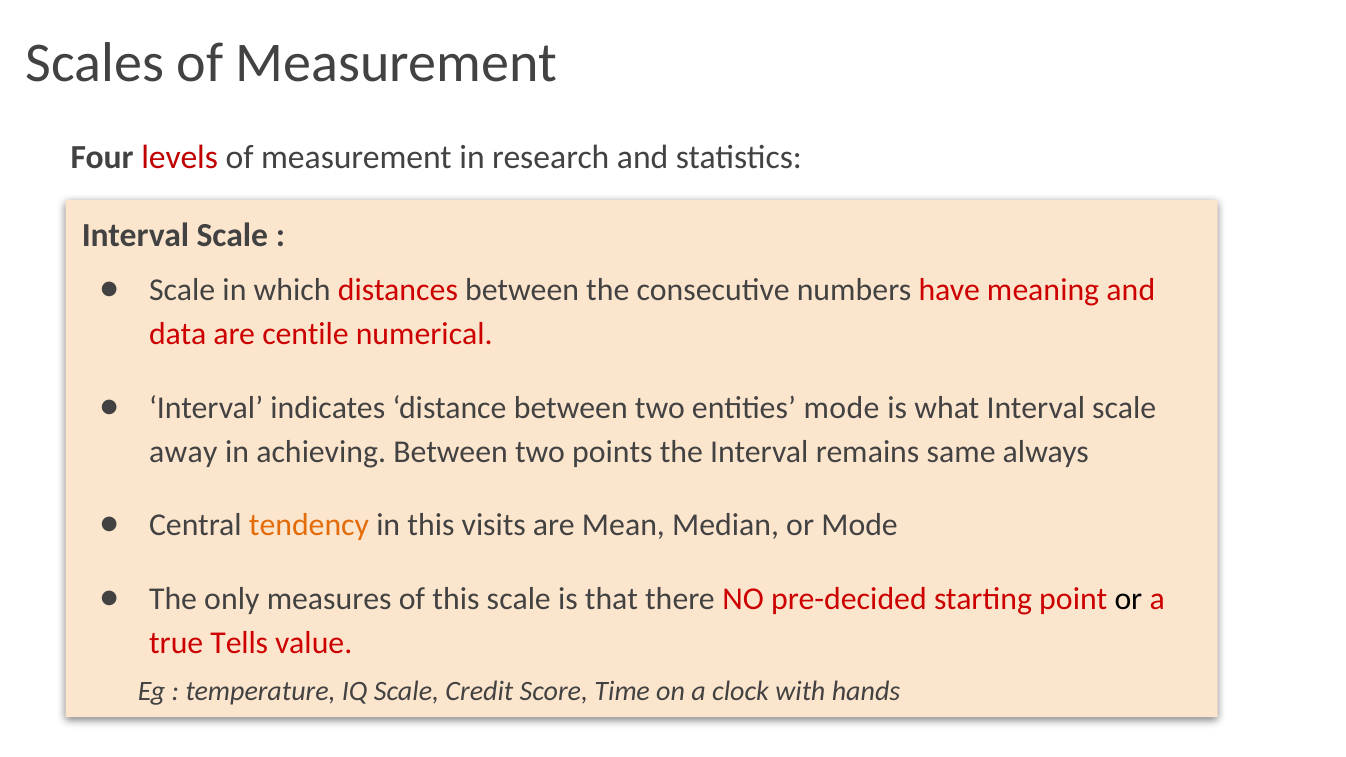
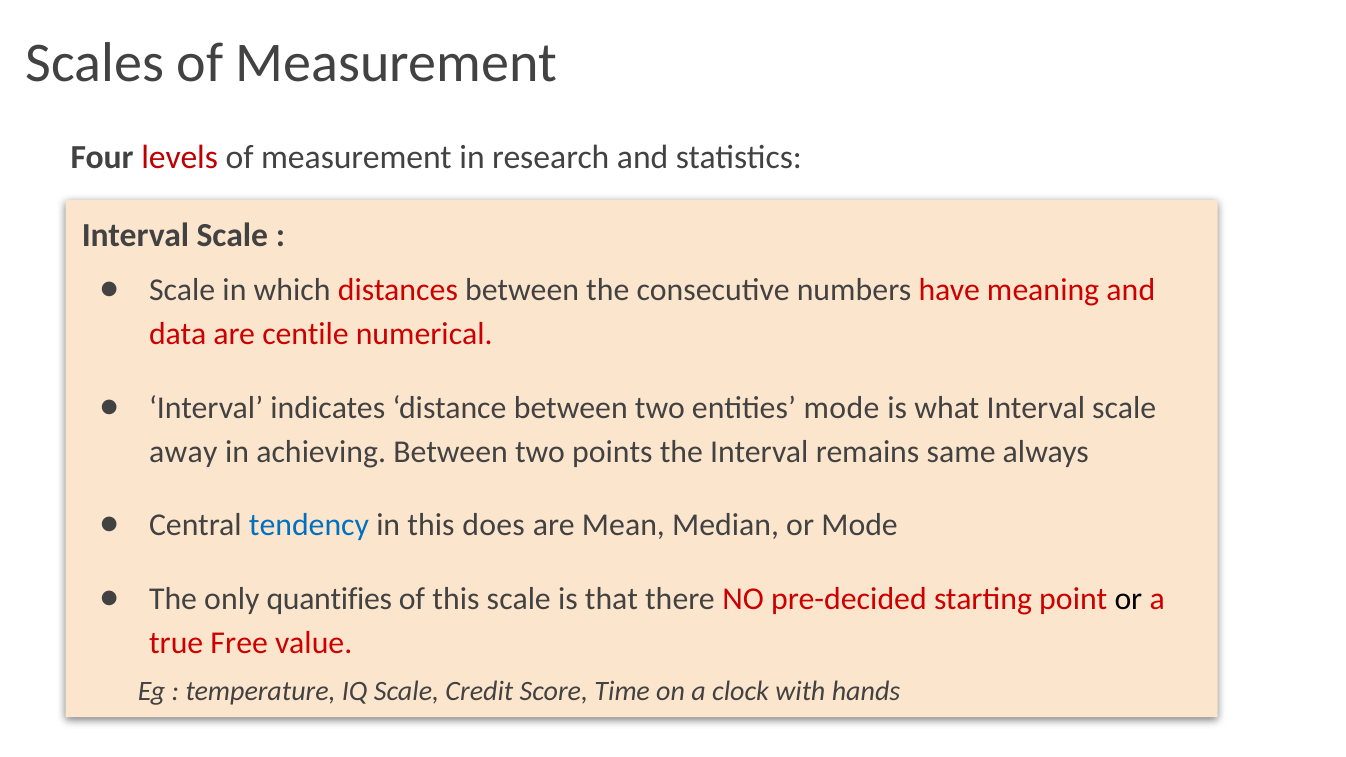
tendency colour: orange -> blue (309, 525)
visits: visits -> does (494, 525)
measures: measures -> quantifies (329, 599)
Tells: Tells -> Free (239, 643)
